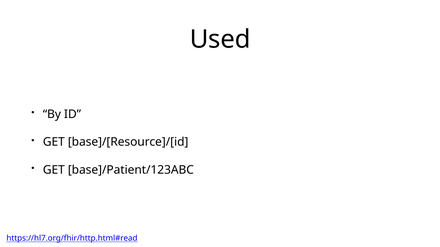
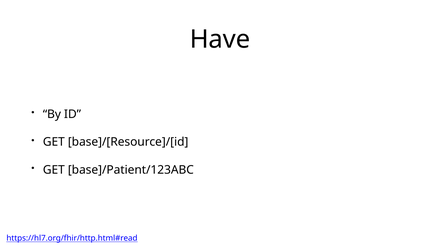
Used: Used -> Have (220, 40)
